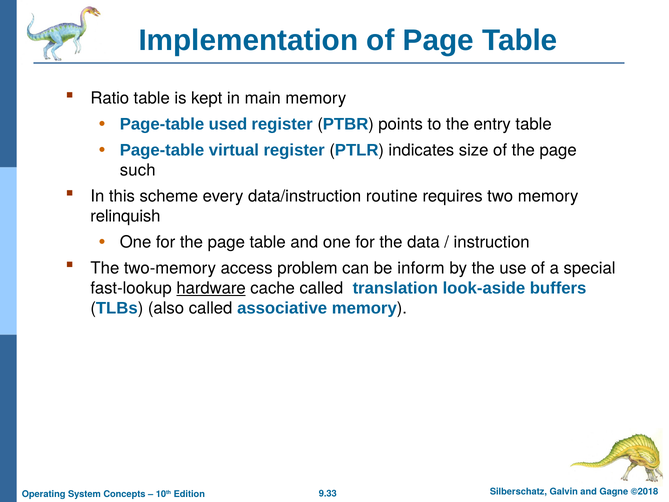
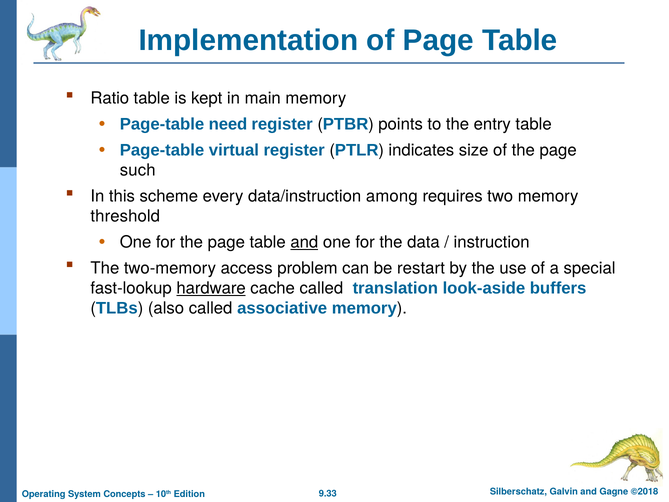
used: used -> need (228, 124)
routine: routine -> among (392, 196)
relinquish: relinquish -> threshold (125, 216)
and underline: none -> present (304, 242)
inform: inform -> restart (421, 268)
